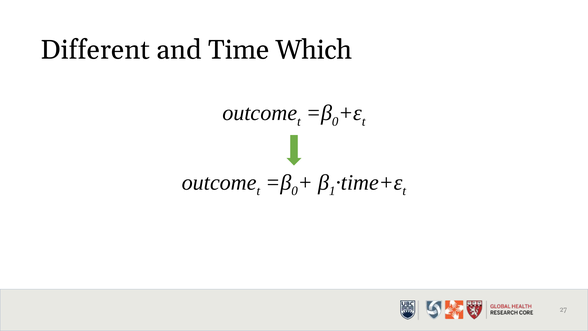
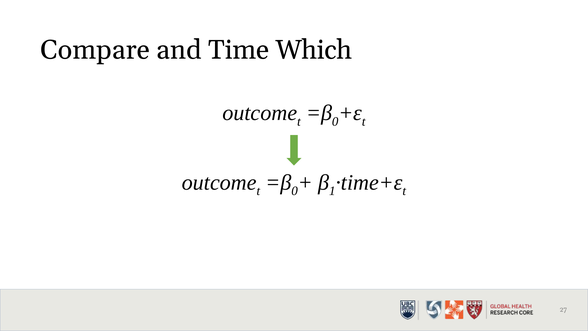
Different: Different -> Compare (95, 50)
